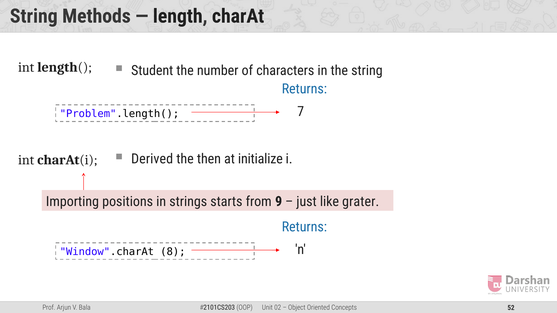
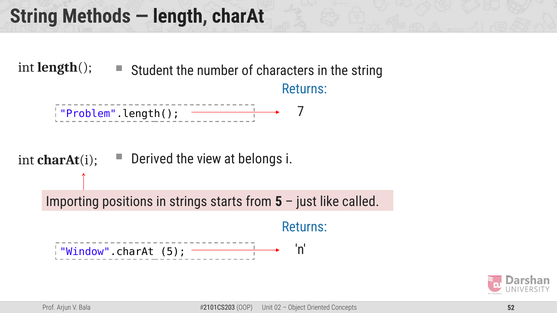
then: then -> view (209, 159)
initialize: initialize -> belongs (260, 159)
from 9: 9 -> 5 (279, 202)
grater: grater -> called (361, 202)
Window".charAt 8: 8 -> 5 (173, 252)
